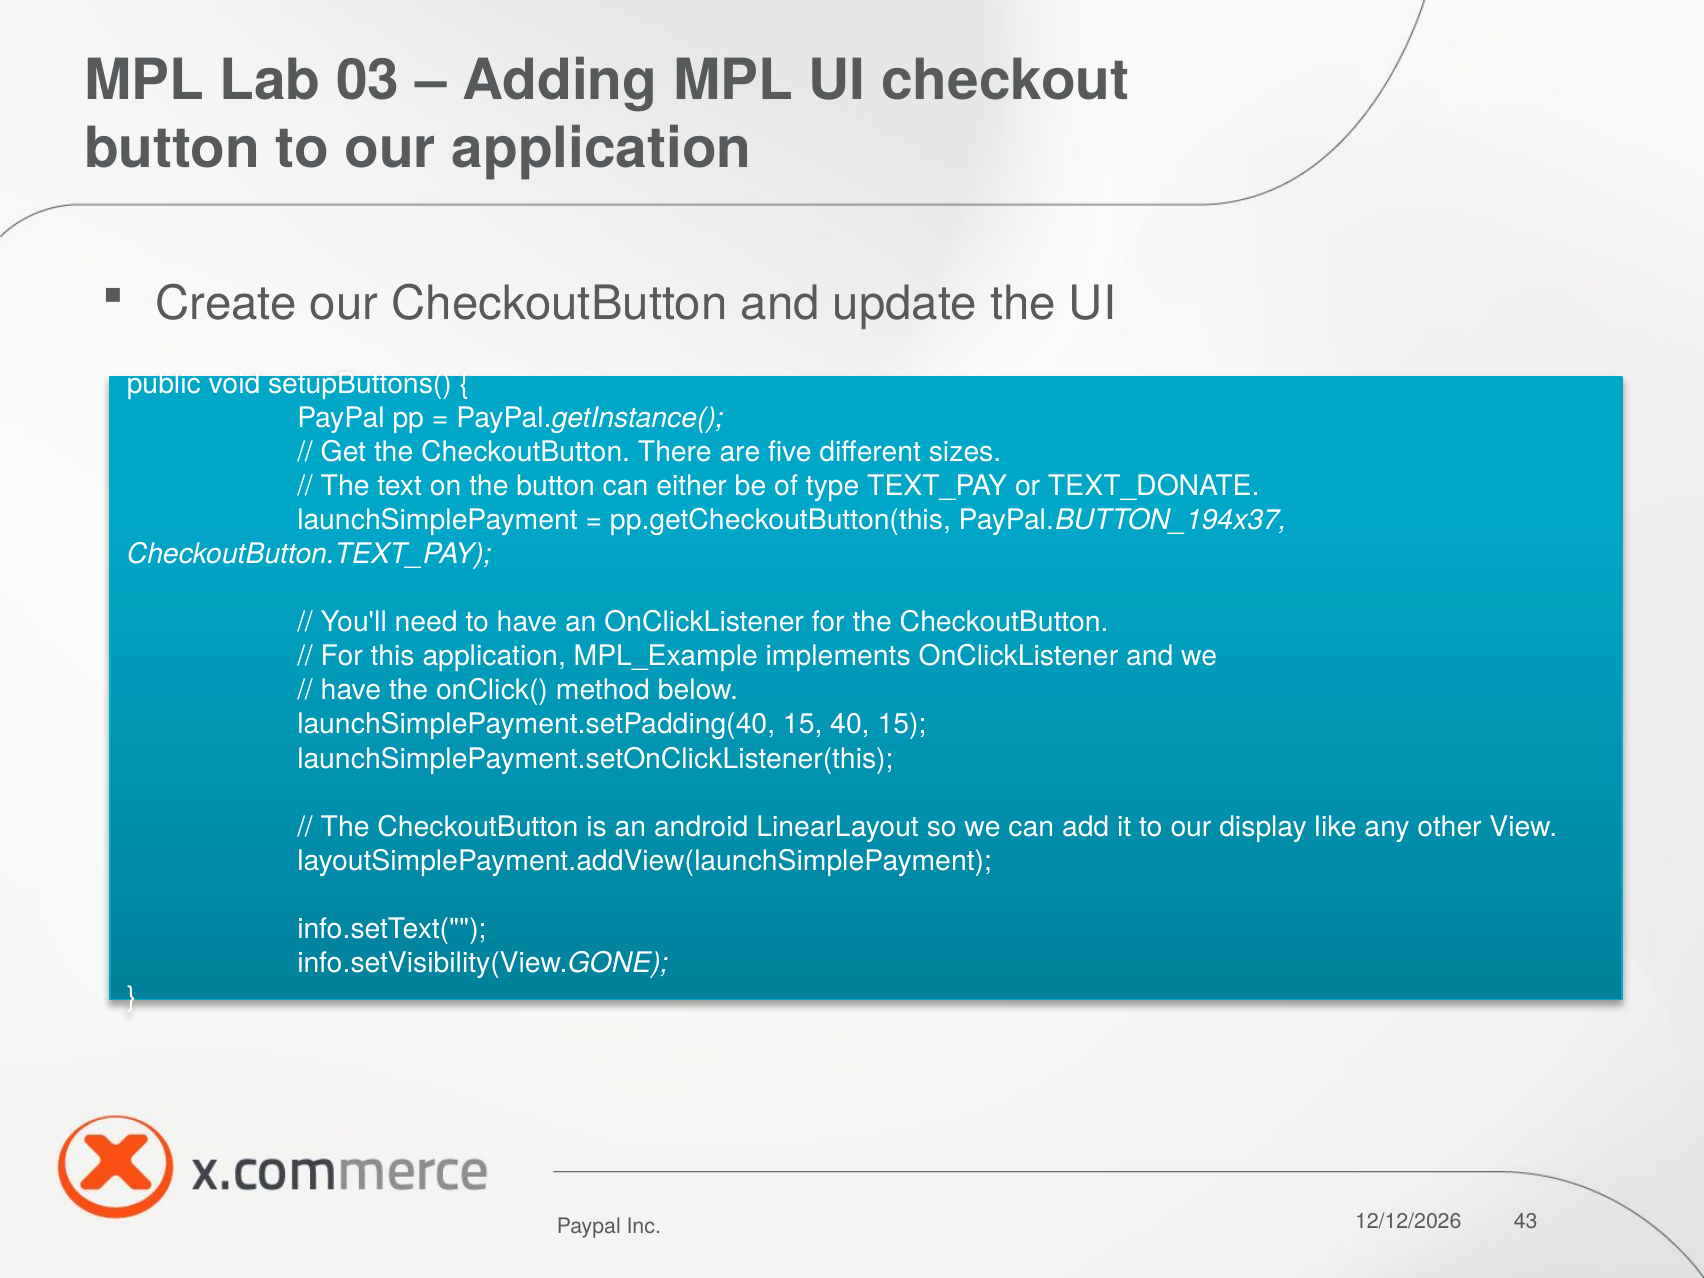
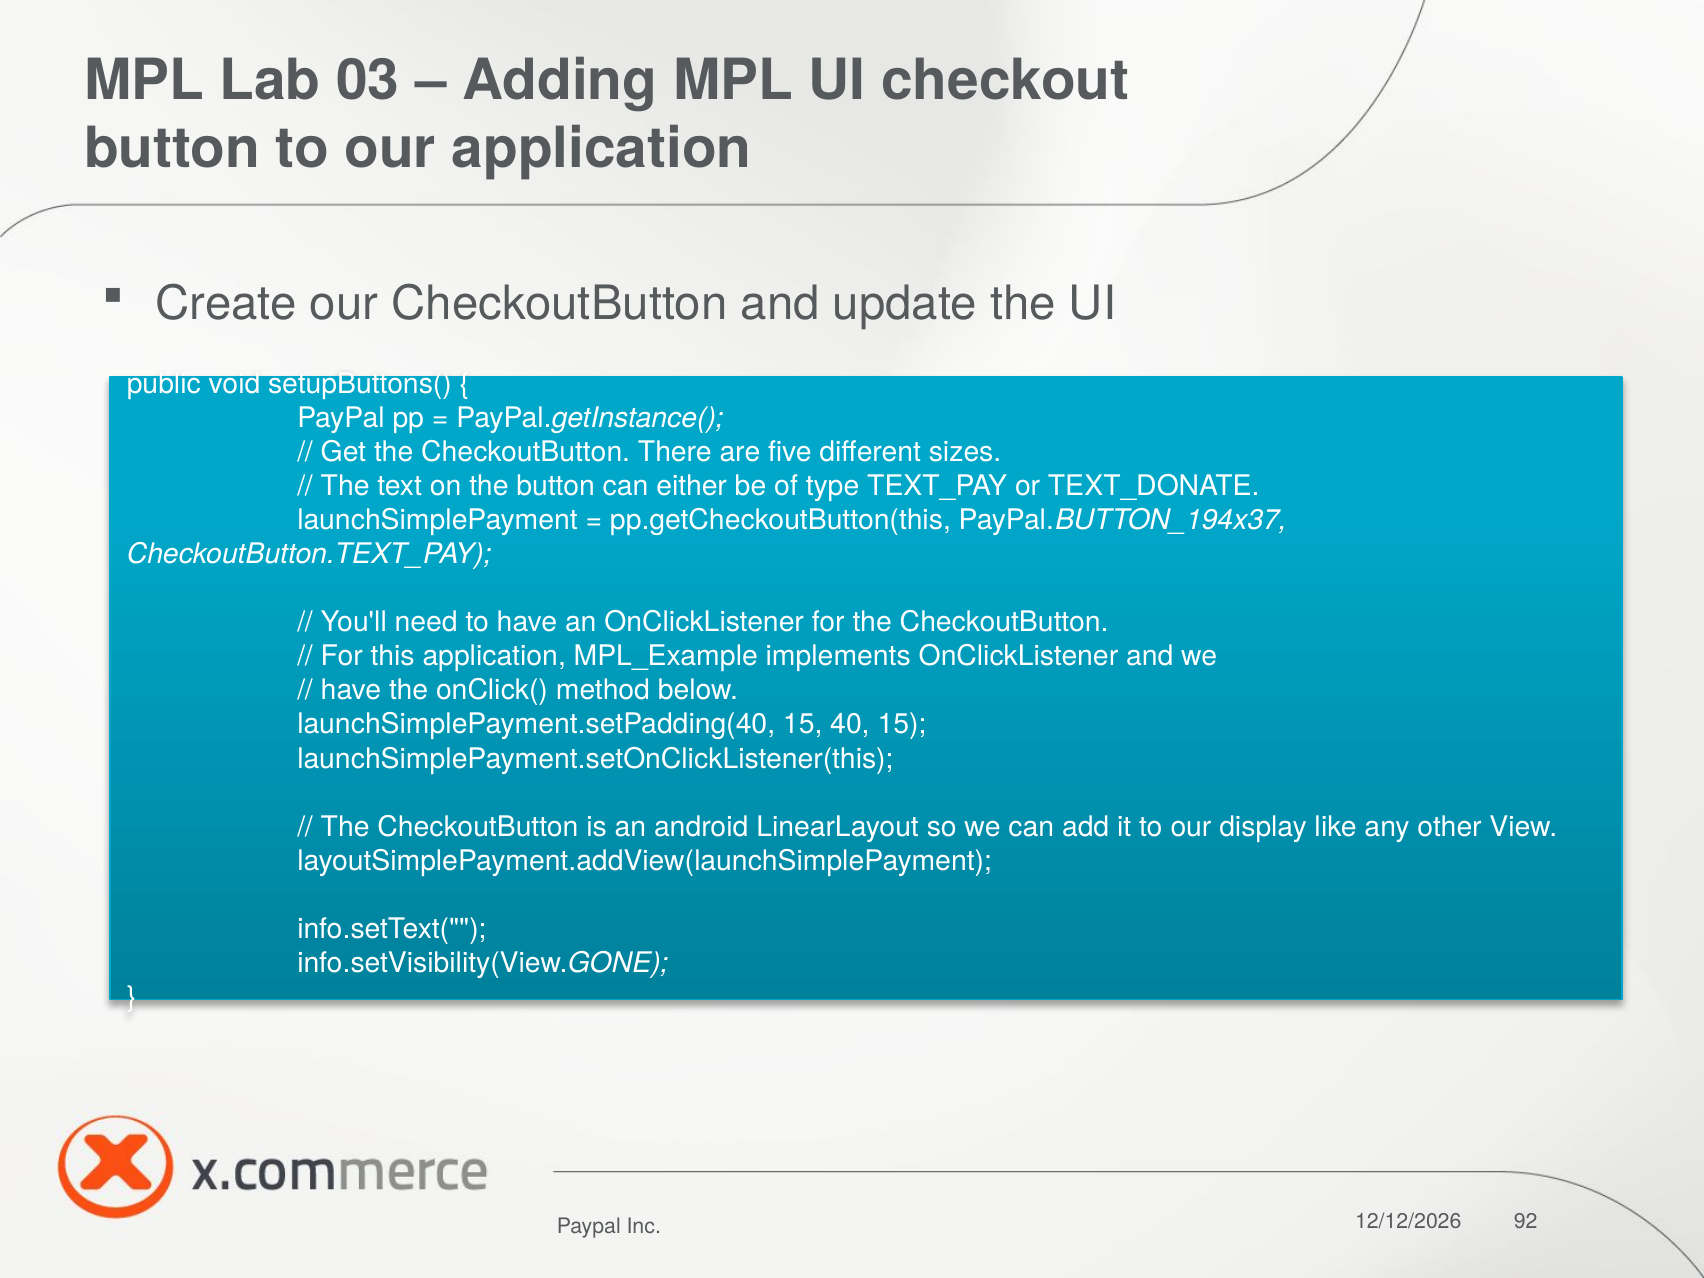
43: 43 -> 92 (1526, 1221)
